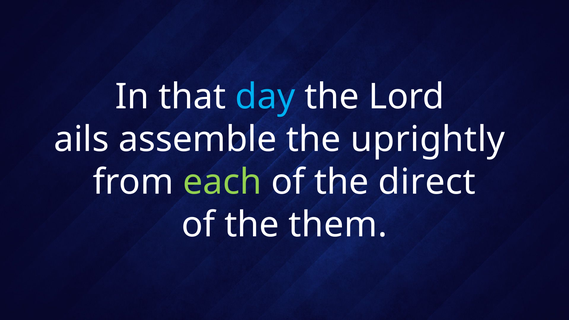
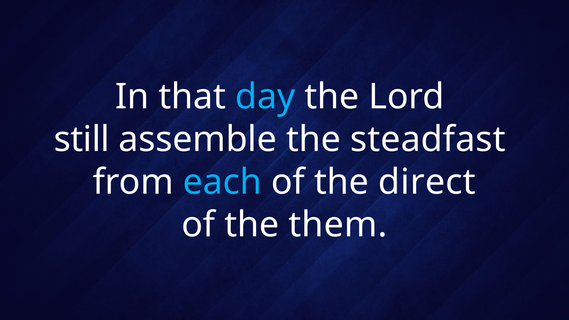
ails: ails -> still (82, 139)
uprightly: uprightly -> steadfast (428, 139)
each colour: light green -> light blue (222, 182)
